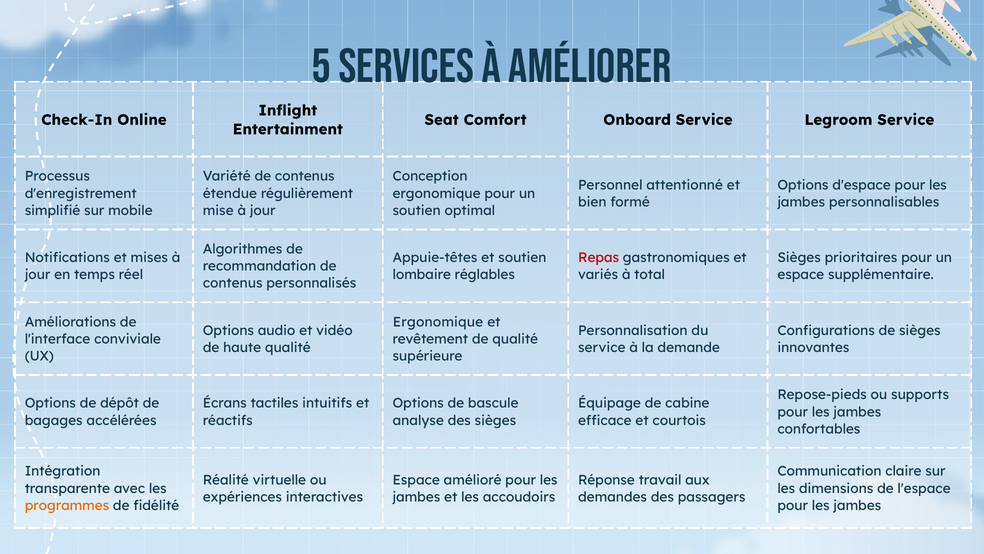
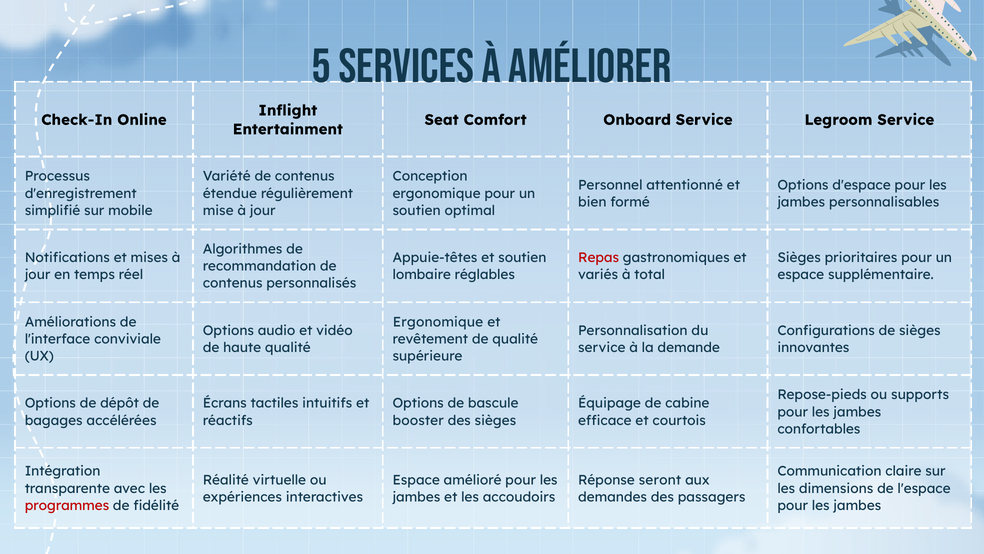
analyse: analyse -> booster (418, 420)
travail: travail -> seront (660, 480)
programmes colour: orange -> red (67, 505)
